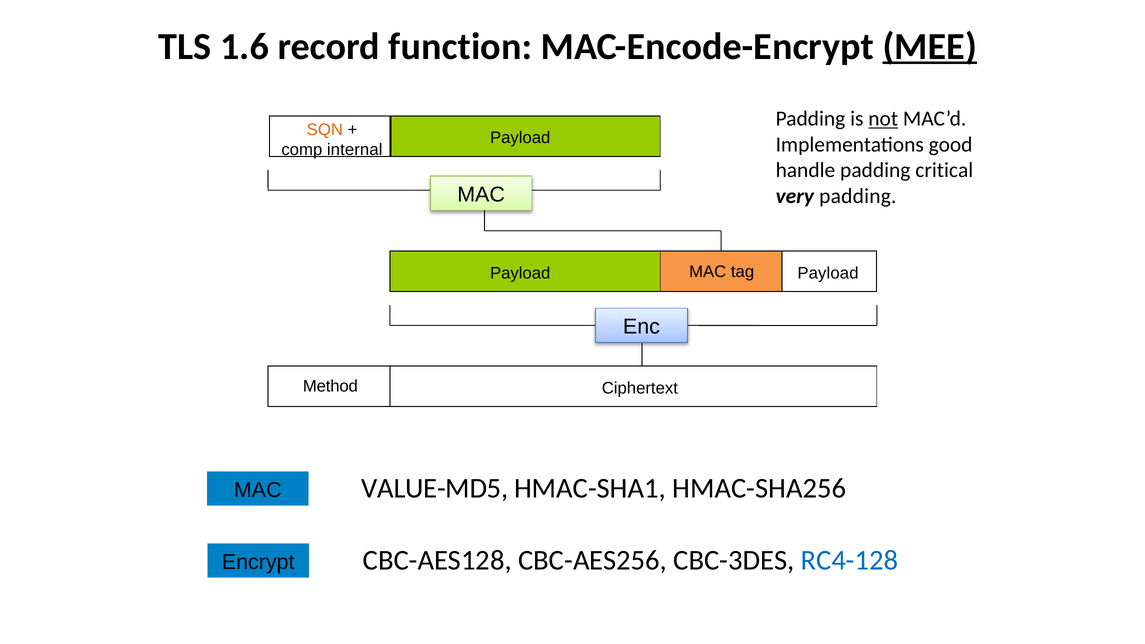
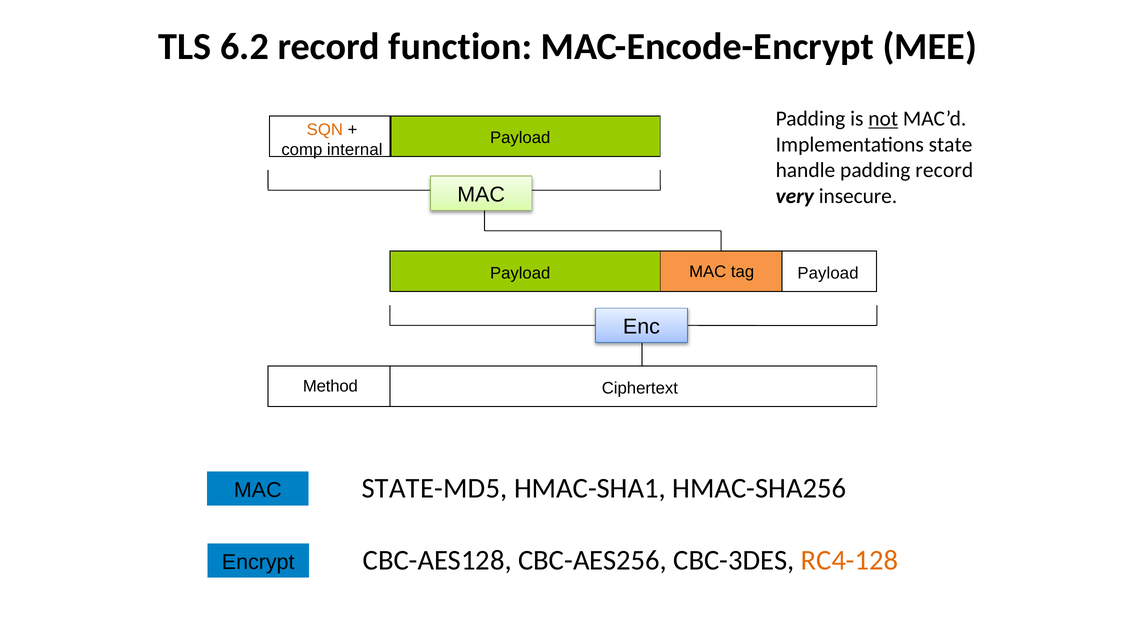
1.6: 1.6 -> 6.2 (245, 46)
MEE underline: present -> none (930, 46)
good: good -> state (951, 145)
padding critical: critical -> record (944, 170)
very padding: padding -> insecure (858, 196)
VALUE-MD5: VALUE-MD5 -> STATE-MD5 (435, 489)
RC4-128 colour: blue -> orange (849, 560)
